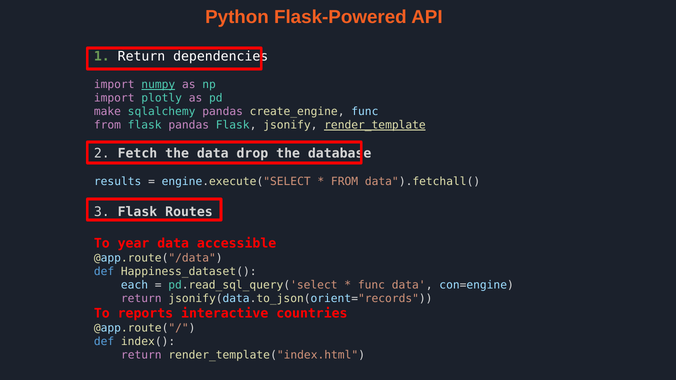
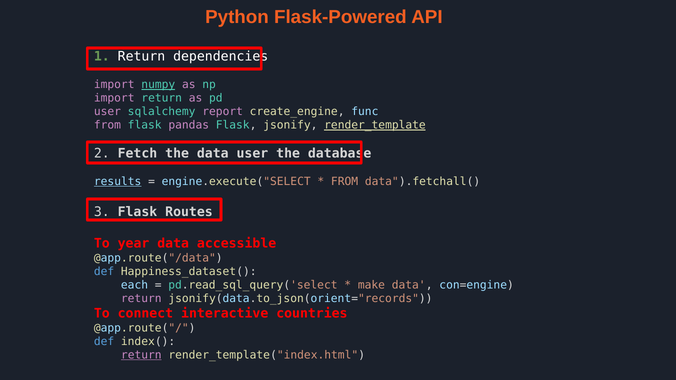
import plotly: plotly -> return (162, 98)
make: make -> user (107, 112)
sqlalchemy pandas: pandas -> report (223, 112)
data drop: drop -> user (252, 154)
results underline: none -> present (118, 182)
func: func -> make (371, 285)
reports: reports -> connect (145, 314)
return underline: none -> present (141, 355)
